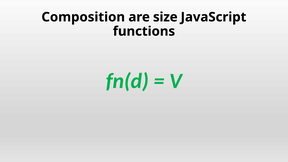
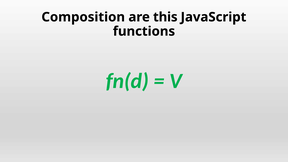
size: size -> this (165, 17)
